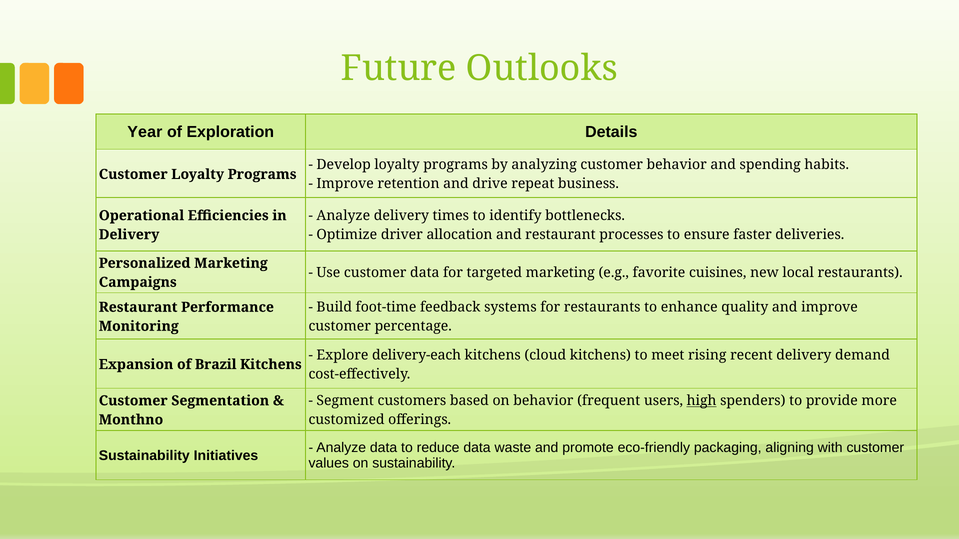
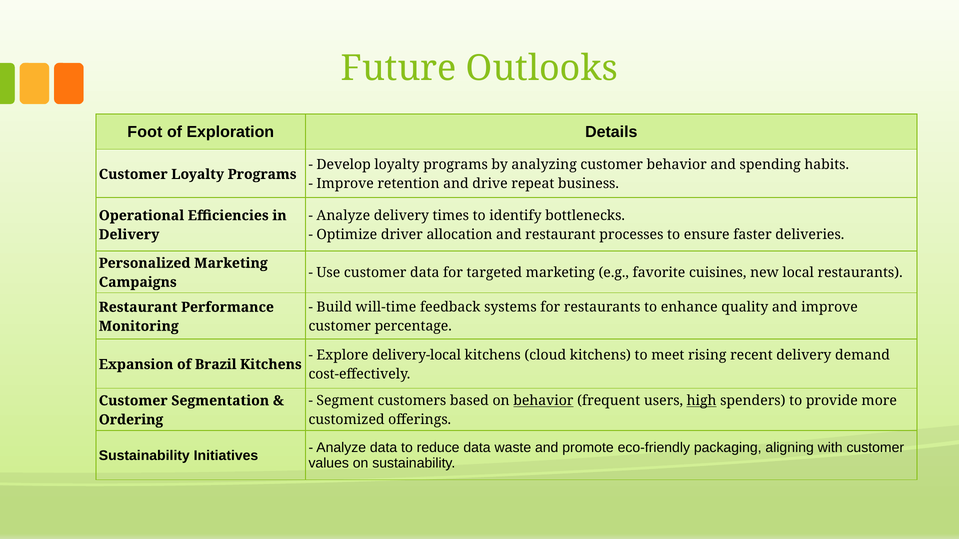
Year: Year -> Foot (145, 132)
foot-time: foot-time -> will-time (386, 308)
delivery-each: delivery-each -> delivery-local (417, 355)
behavior underline: none -> present (543, 401)
Monthno: Monthno -> Ordering (131, 420)
